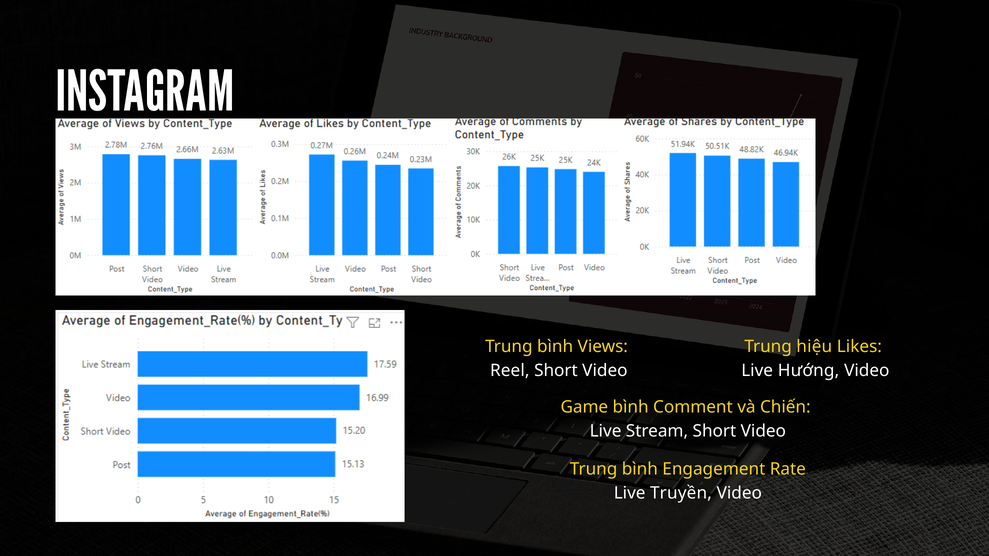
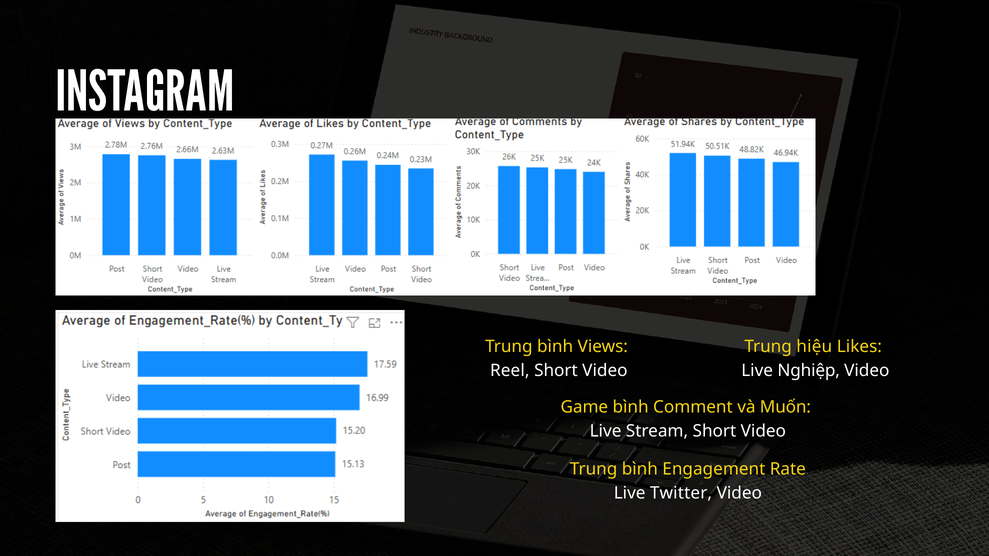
Hướng: Hướng -> Nghiệp (809, 371)
Chiến: Chiến -> Muốn (785, 407)
Truyền: Truyền -> Twitter (681, 494)
